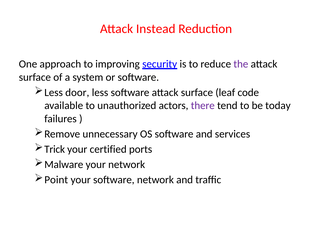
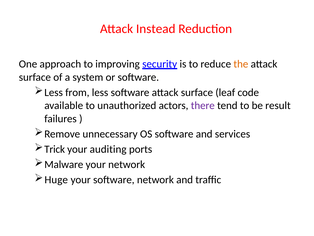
the colour: purple -> orange (241, 64)
door: door -> from (77, 92)
today: today -> result (278, 105)
certified: certified -> auditing (108, 149)
Point: Point -> Huge (56, 179)
